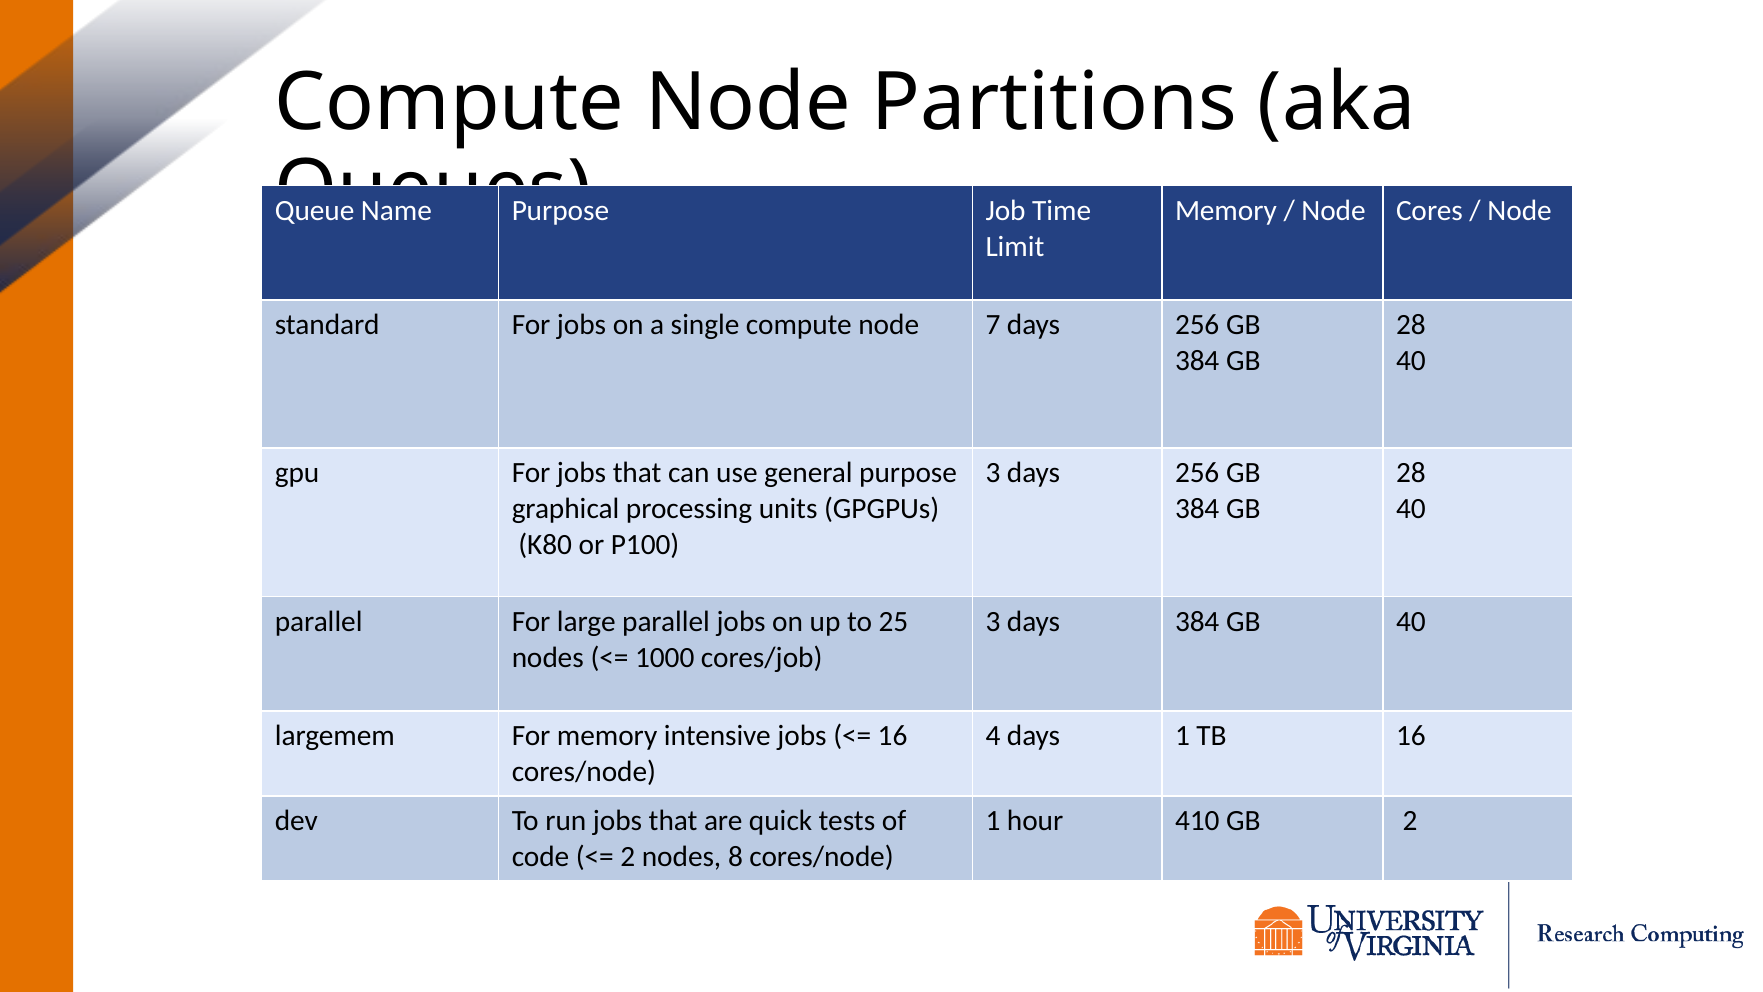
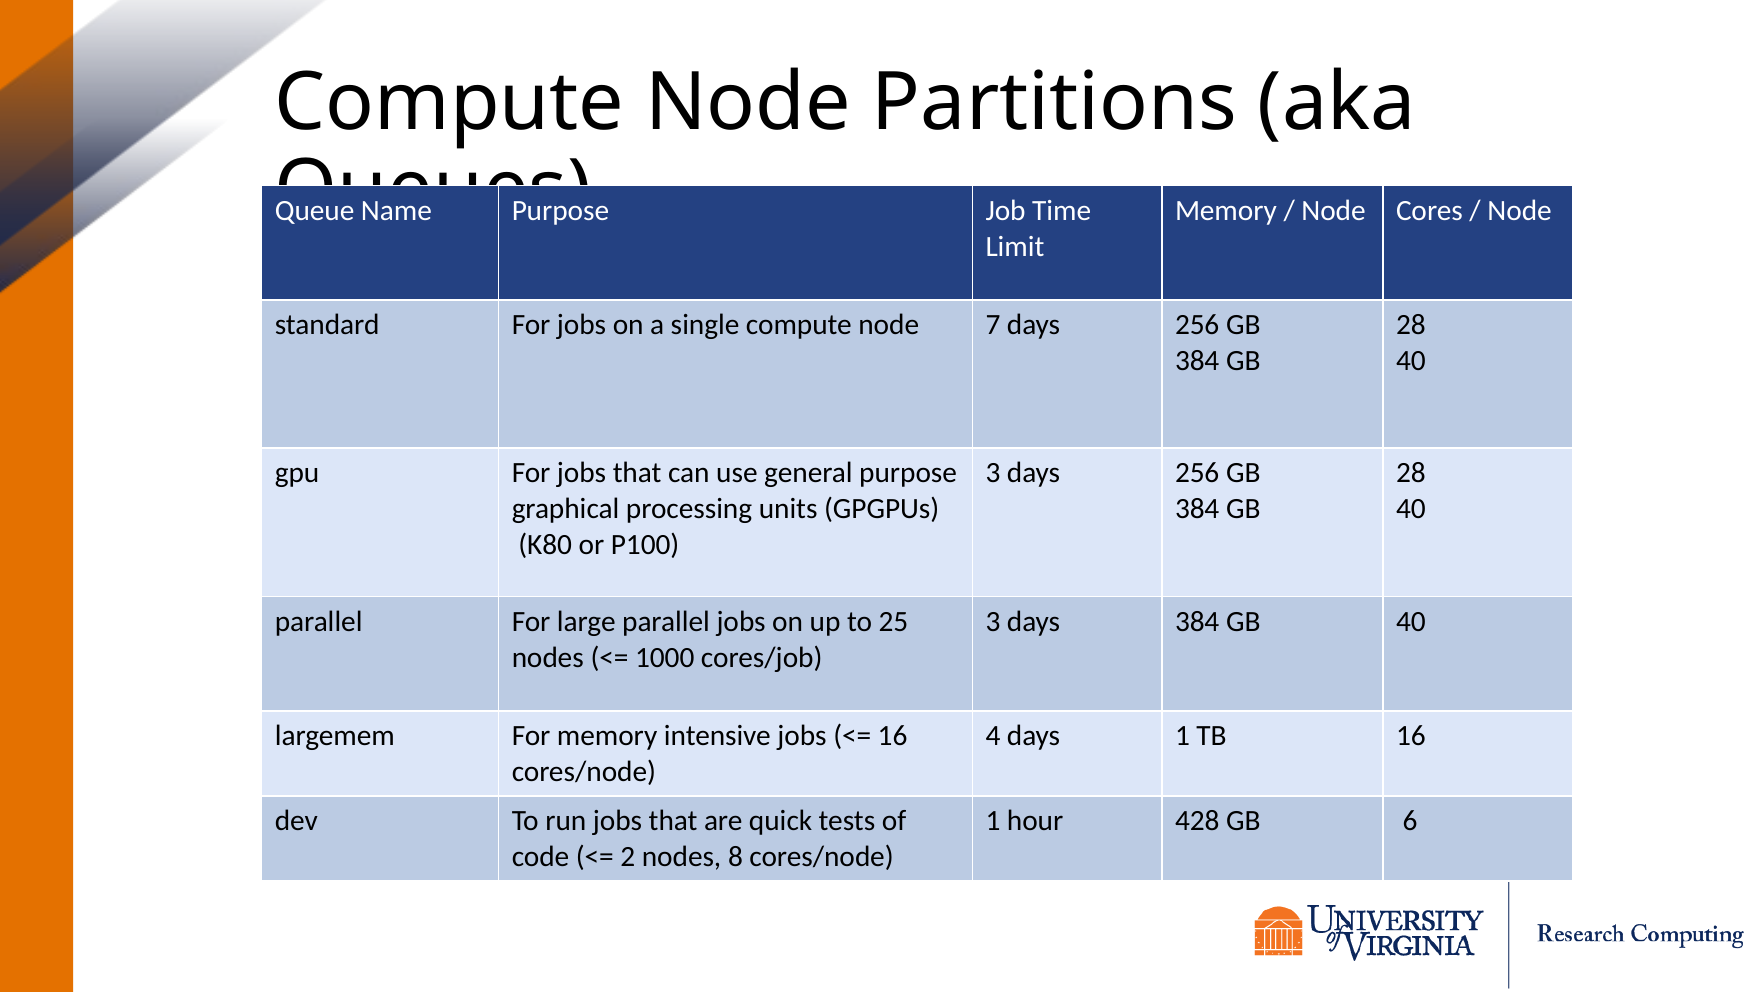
410: 410 -> 428 (1197, 821)
GB 2: 2 -> 6 (1410, 821)
